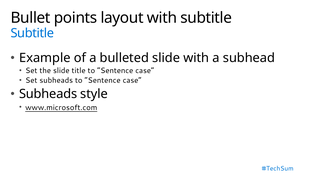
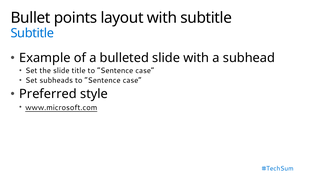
Subheads: Subheads -> Preferred (48, 94)
